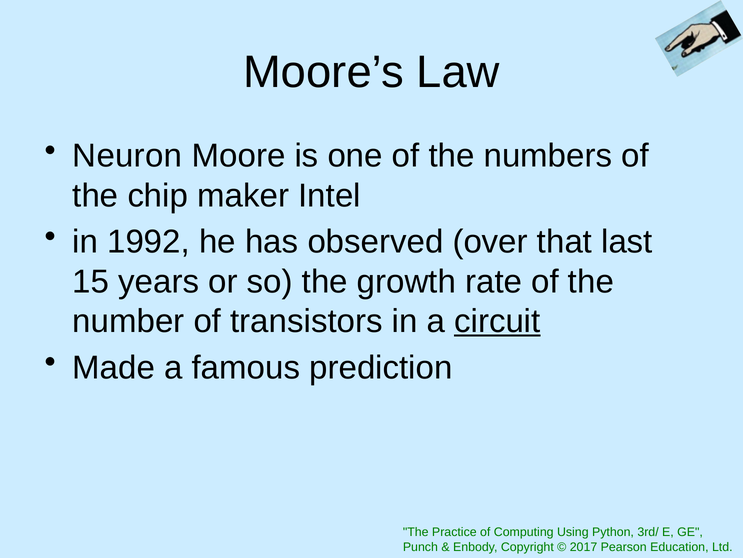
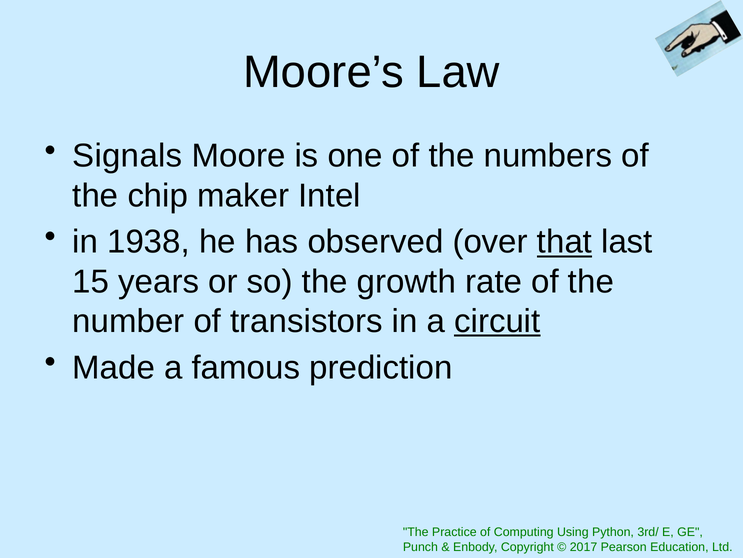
Neuron: Neuron -> Signals (127, 156)
1992: 1992 -> 1938 (149, 242)
that underline: none -> present (565, 242)
